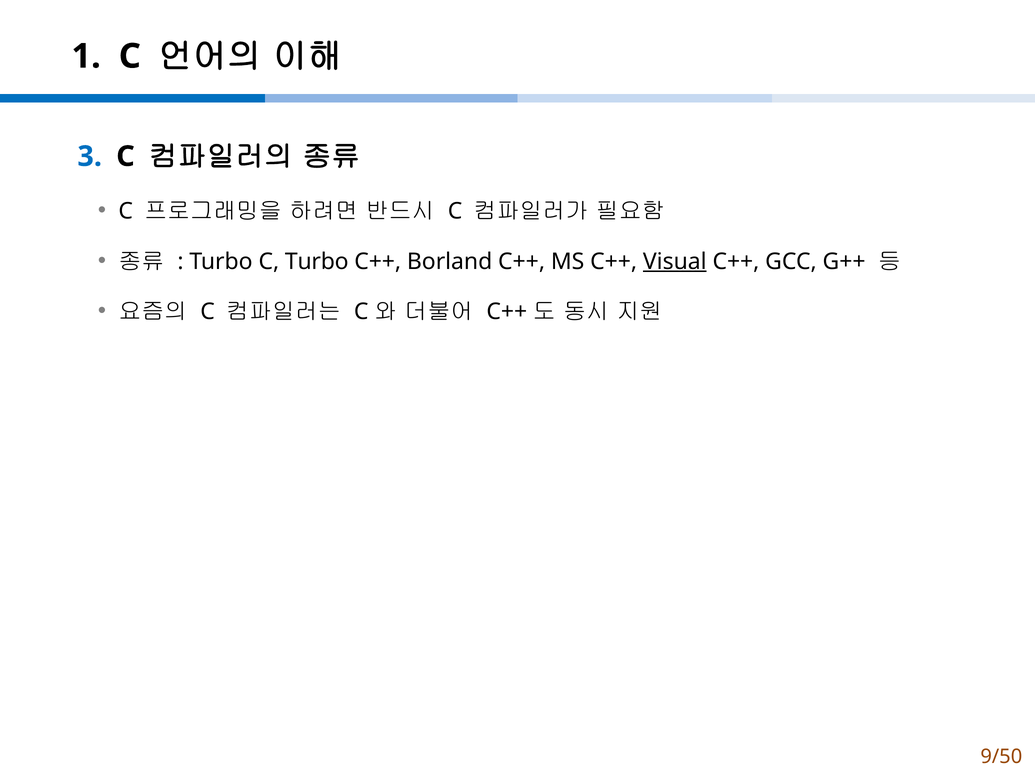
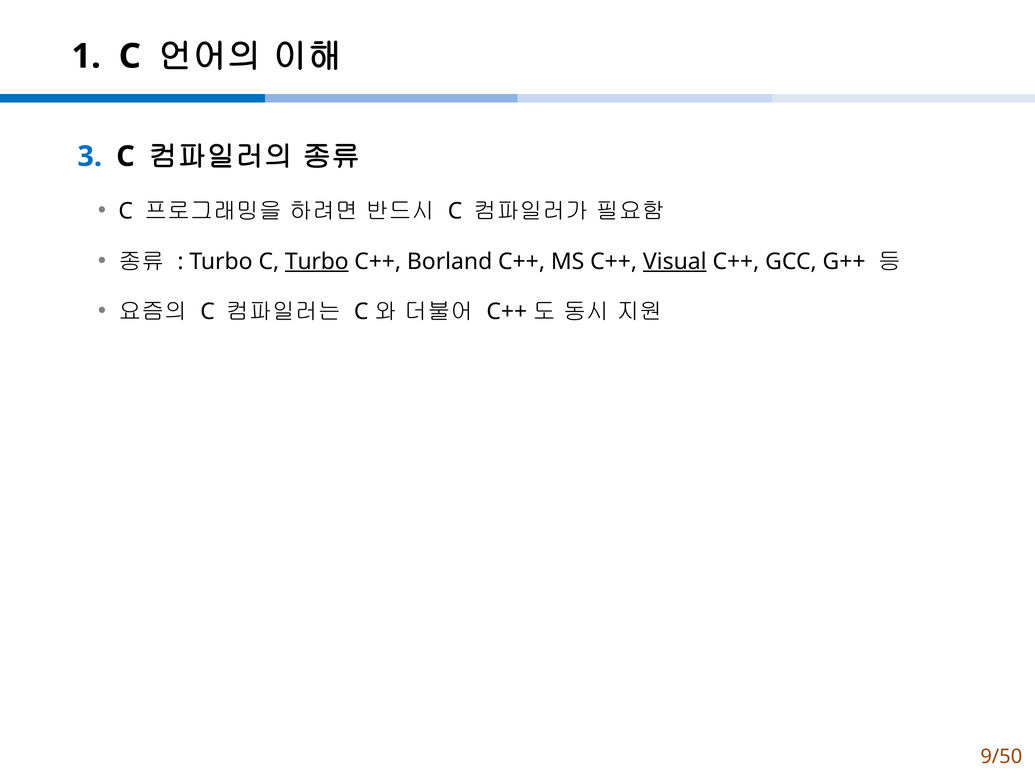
Turbo underline: none -> present (317, 262)
